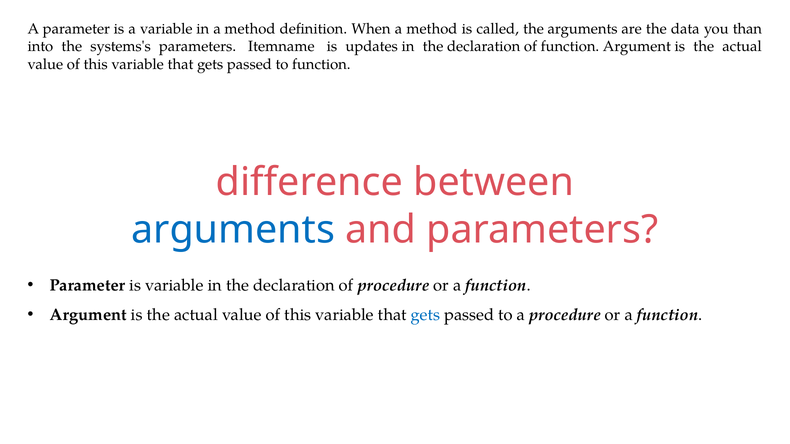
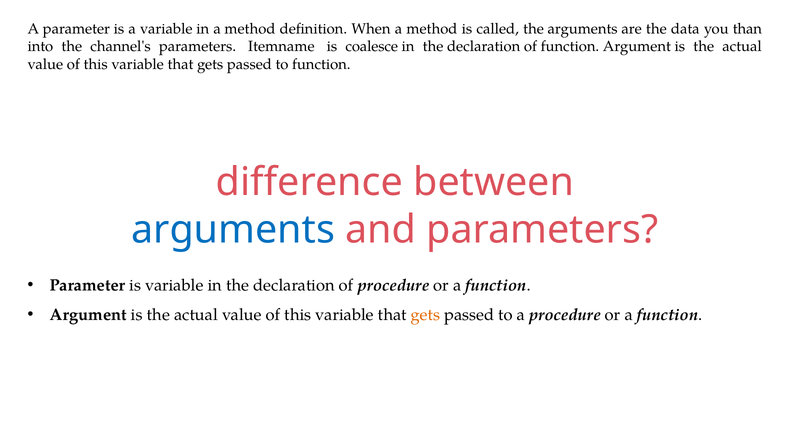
systems's: systems's -> channel's (121, 47)
updates: updates -> coalesce (372, 47)
gets colour: blue -> orange (425, 315)
